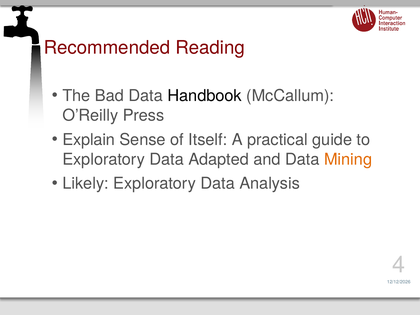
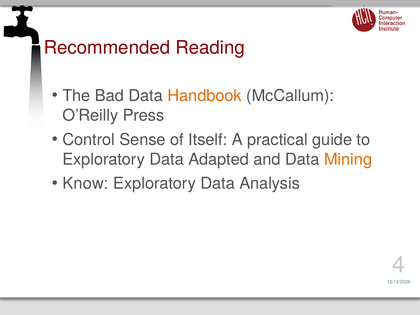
Handbook colour: black -> orange (205, 96)
Explain: Explain -> Control (89, 140)
Likely: Likely -> Know (85, 184)
